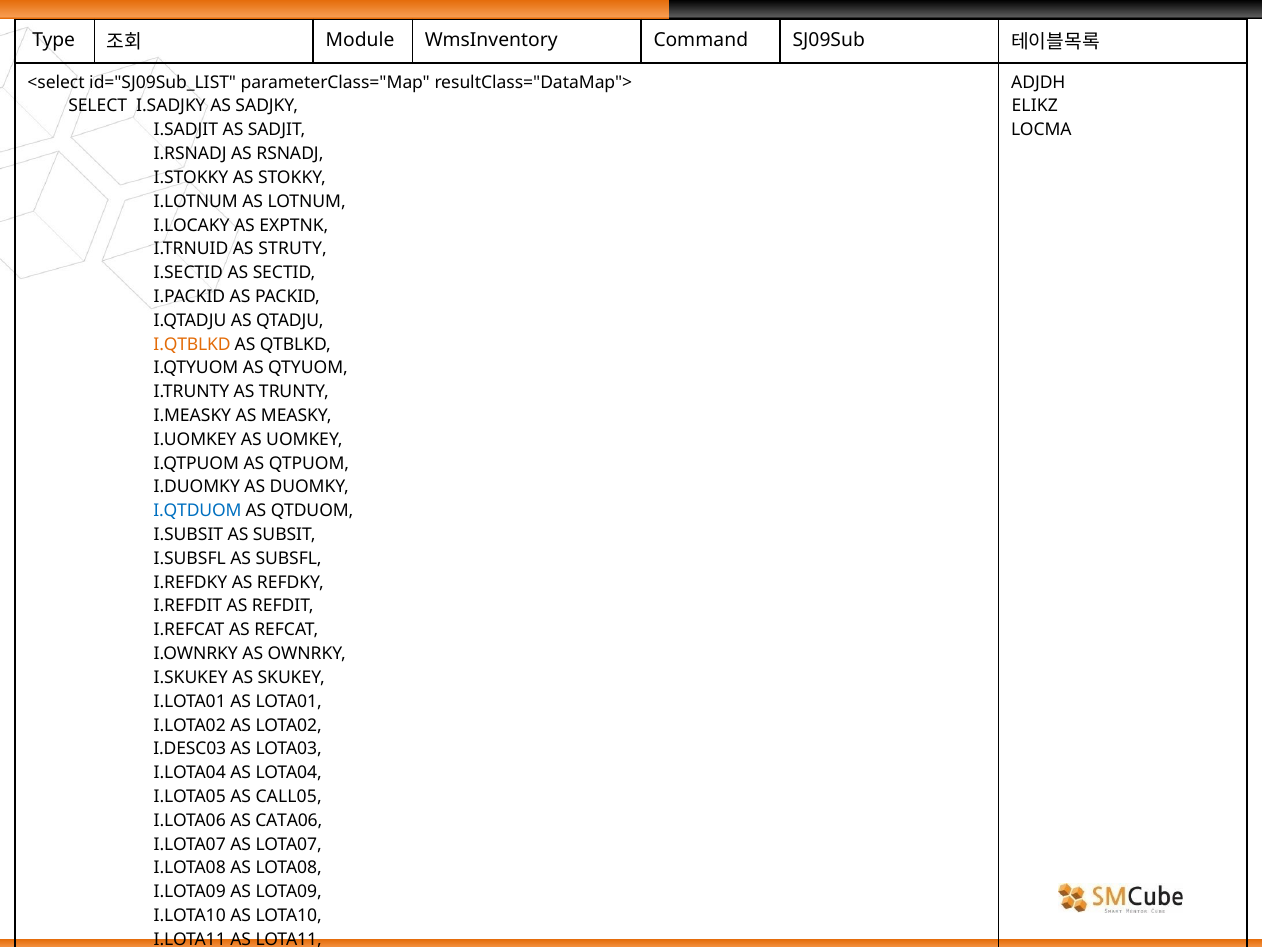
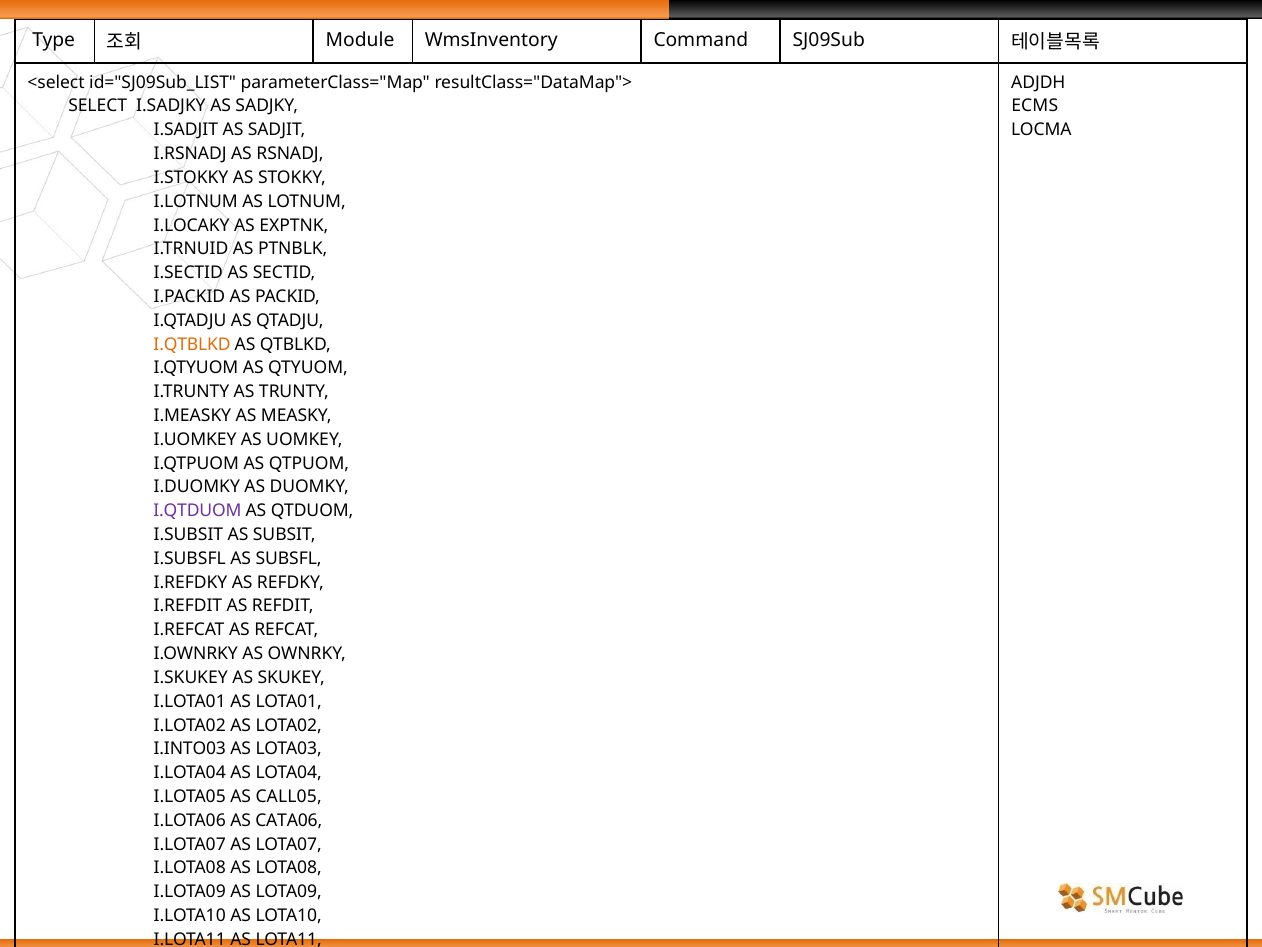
ELIKZ: ELIKZ -> ECMS (1035, 106)
STRUTY: STRUTY -> PTNBLK (293, 249)
I.QTDUOM colour: blue -> purple (197, 511)
I.DESC03: I.DESC03 -> I.INTO03 (190, 749)
